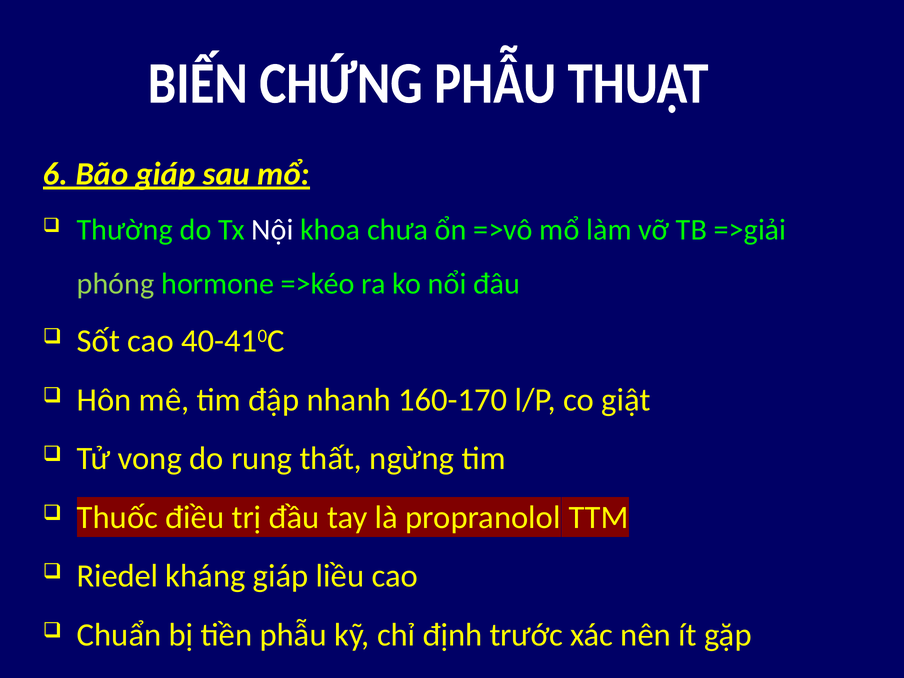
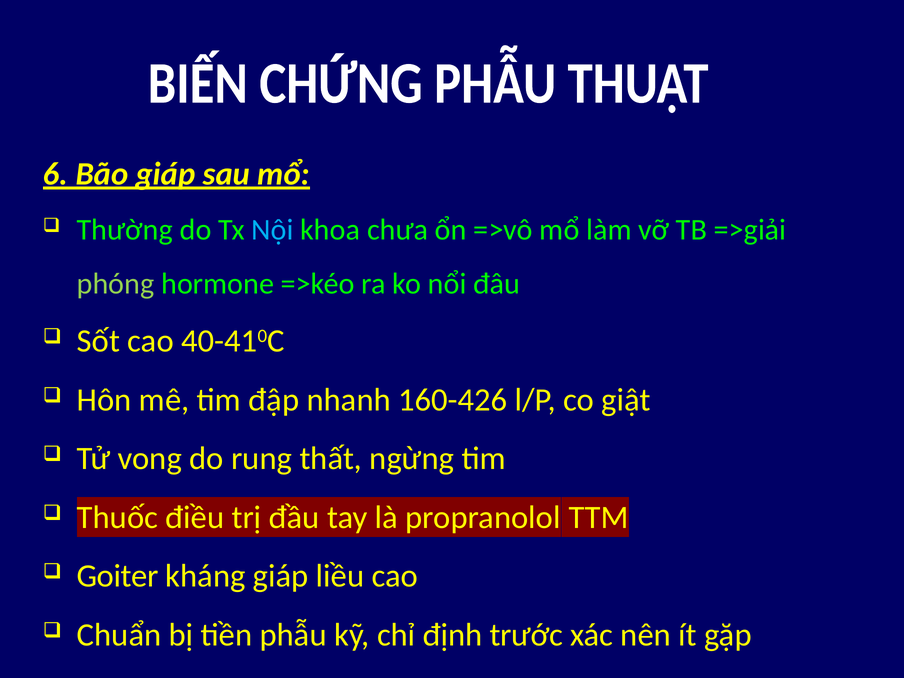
Nội colour: white -> light blue (272, 230)
160-170: 160-170 -> 160-426 (453, 400)
Riedel: Riedel -> Goiter (118, 576)
